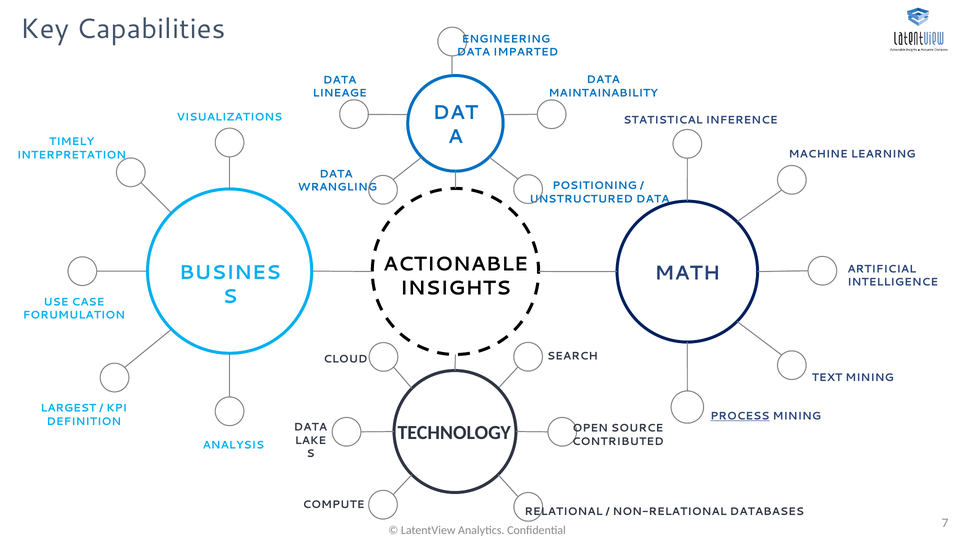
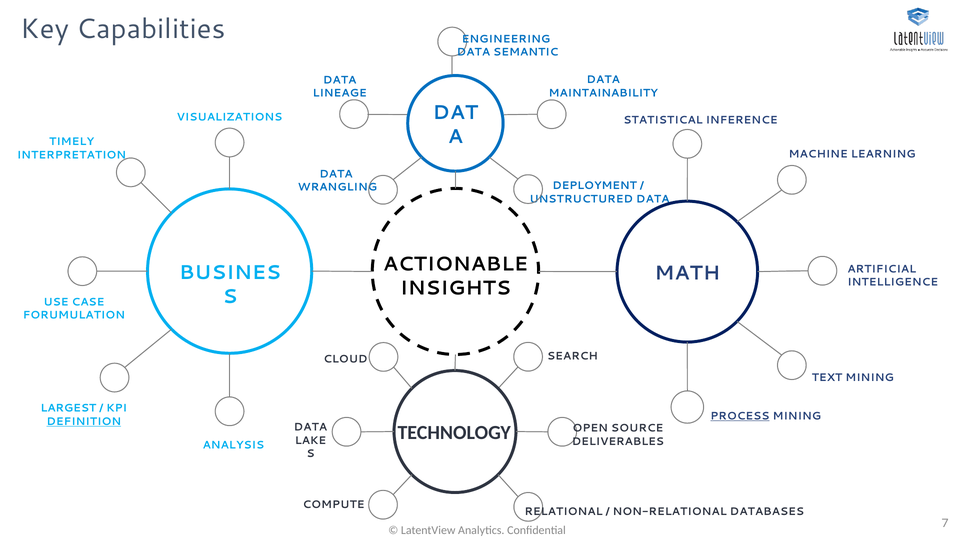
IMPARTED: IMPARTED -> SEMANTIC (526, 52)
POSITIONING: POSITIONING -> DEPLOYMENT (595, 186)
DEFINITION underline: none -> present (84, 421)
CONTRIBUTED: CONTRIBUTED -> DELIVERABLES (618, 441)
